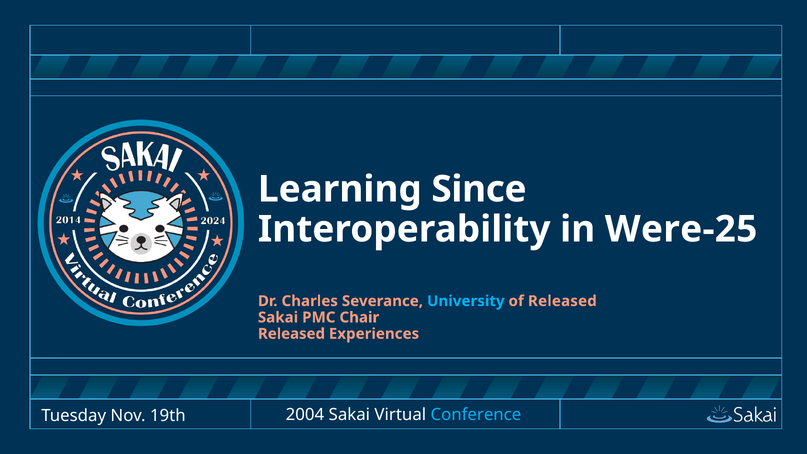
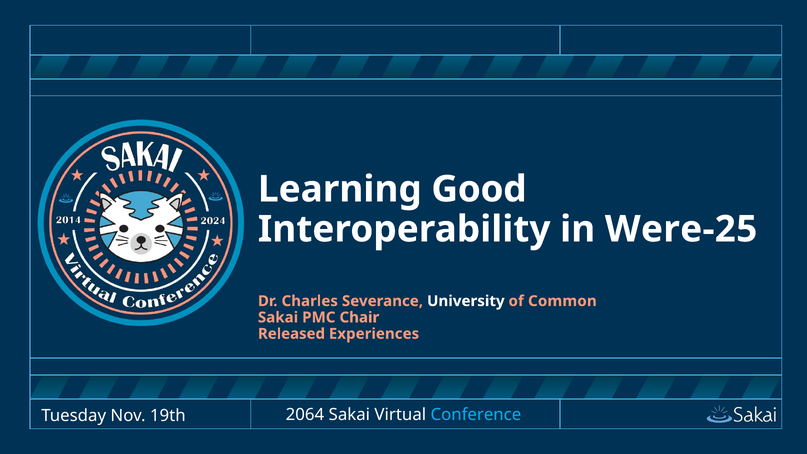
Since: Since -> Good (479, 189)
University colour: light blue -> white (466, 301)
of Released: Released -> Common (562, 301)
2004: 2004 -> 2064 (305, 415)
